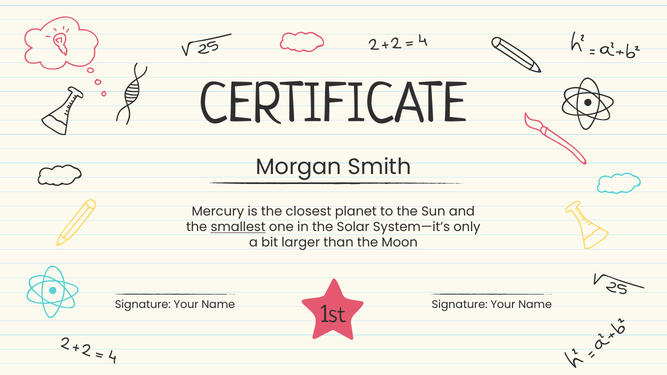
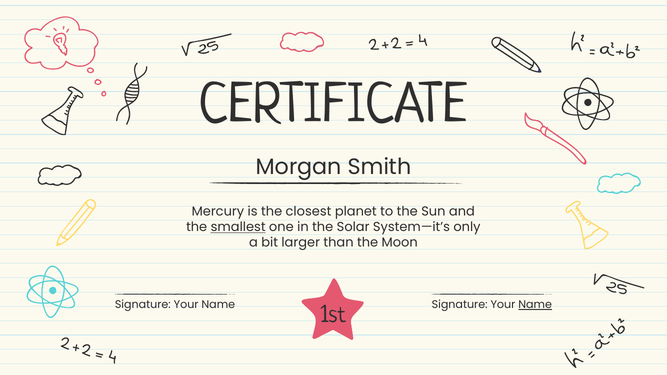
Name underline: none -> present (535, 305)
